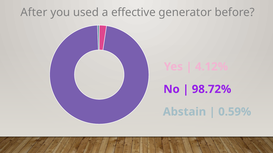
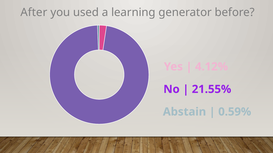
effective: effective -> learning (133, 12)
98.72%: 98.72% -> 21.55% (212, 90)
